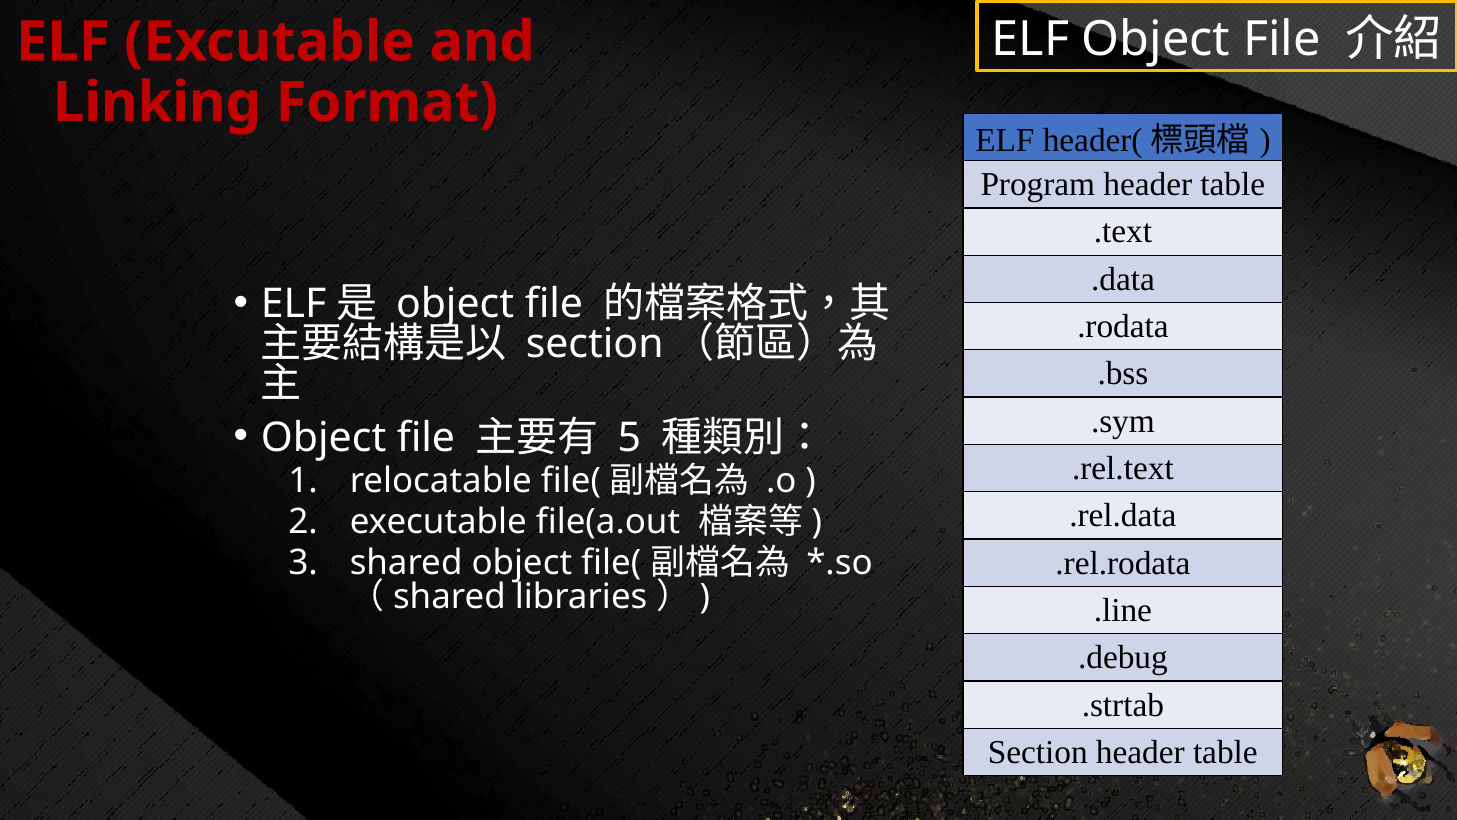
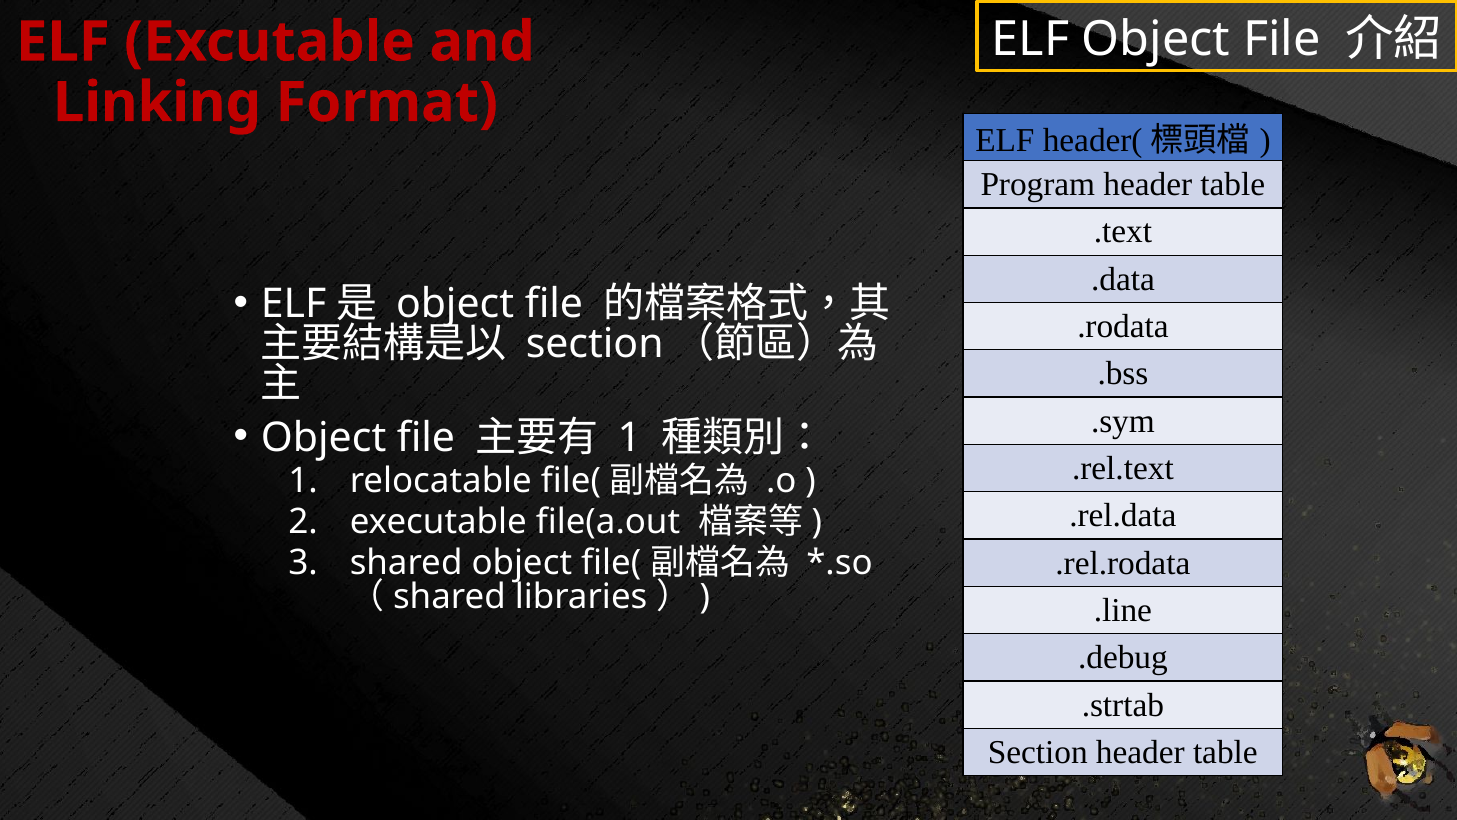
5: 5 -> 1 (629, 437)
